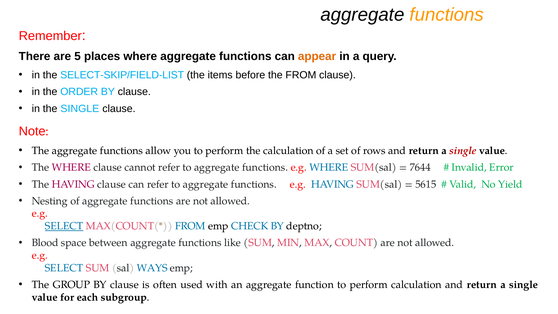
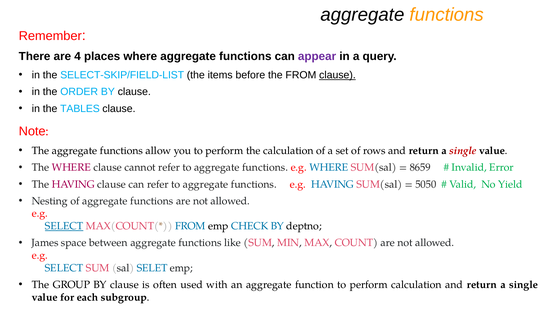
5: 5 -> 4 (78, 56)
appear colour: orange -> purple (317, 56)
clause underline: none -> present (337, 75)
the SINGLE: SINGLE -> TABLES (80, 109)
7644: 7644 -> 8659 (420, 167)
5615: 5615 -> 5050 (426, 184)
Blood: Blood -> James (45, 243)
WAYS: WAYS -> SELET (152, 268)
